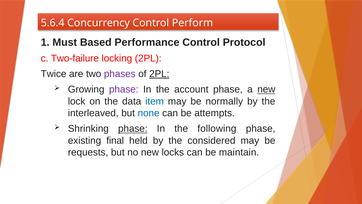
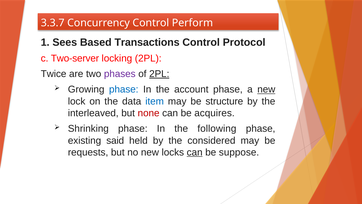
5.6.4: 5.6.4 -> 3.3.7 (53, 23)
Must: Must -> Sees (65, 42)
Performance: Performance -> Transactions (147, 42)
Two-failure: Two-failure -> Two-server (75, 58)
phase colour: purple -> blue (124, 89)
normally: normally -> structure (224, 101)
none colour: blue -> red (149, 113)
attempts: attempts -> acquires (214, 113)
phase underline: present -> none (133, 128)
final: final -> said (115, 140)
can underline: none -> present (195, 152)
maintain: maintain -> suppose (239, 152)
